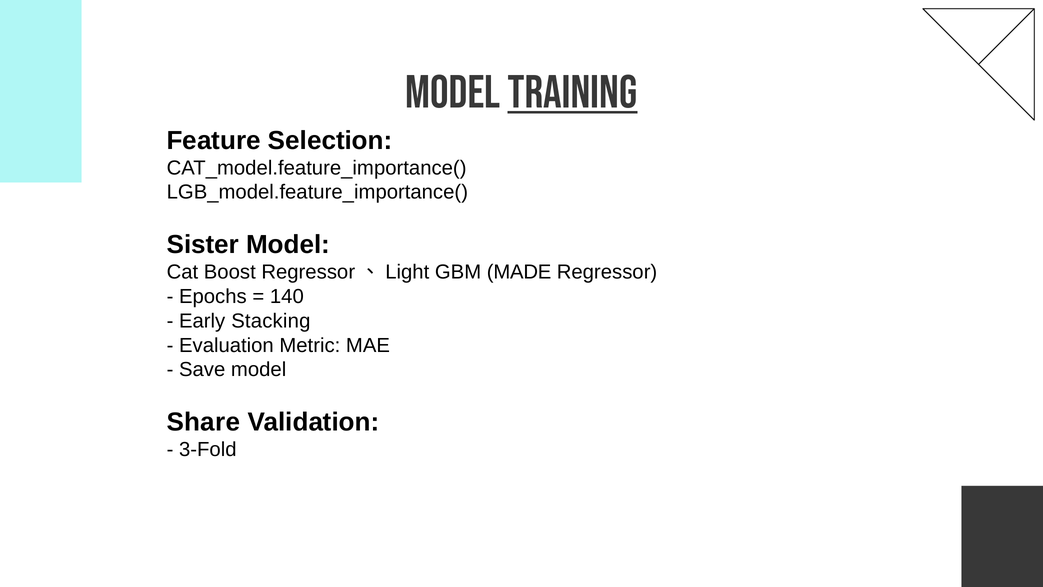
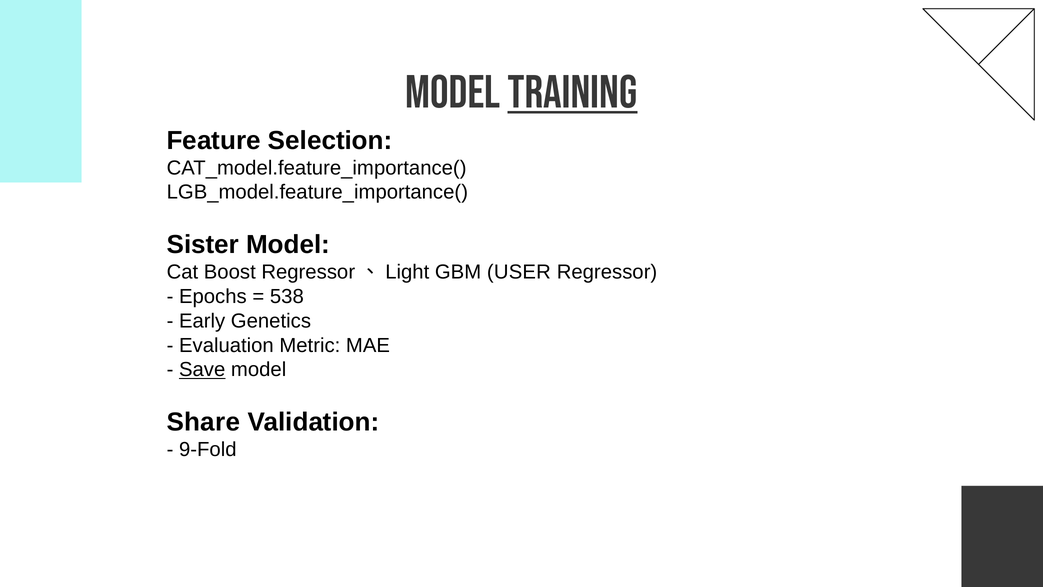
MADE: MADE -> USER (519, 272)
140: 140 -> 538 (287, 296)
Stacking: Stacking -> Genetics (271, 321)
Save underline: none -> present (202, 370)
3-Fold: 3-Fold -> 9-Fold (208, 450)
